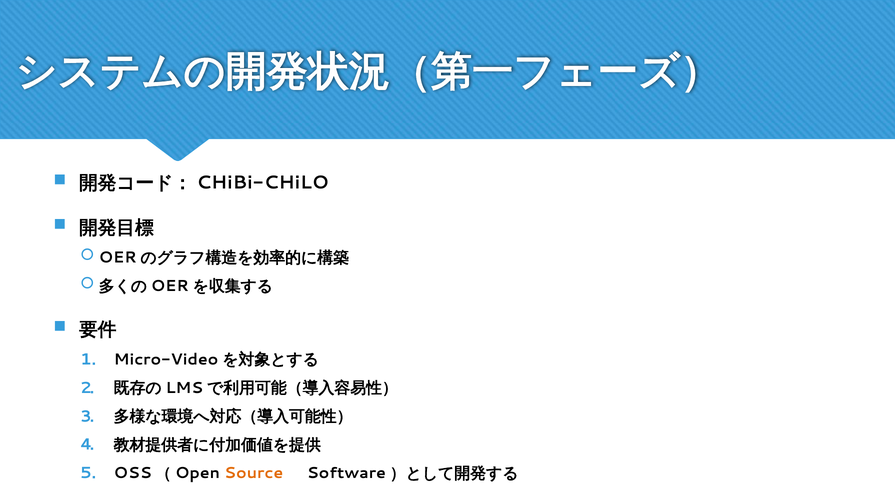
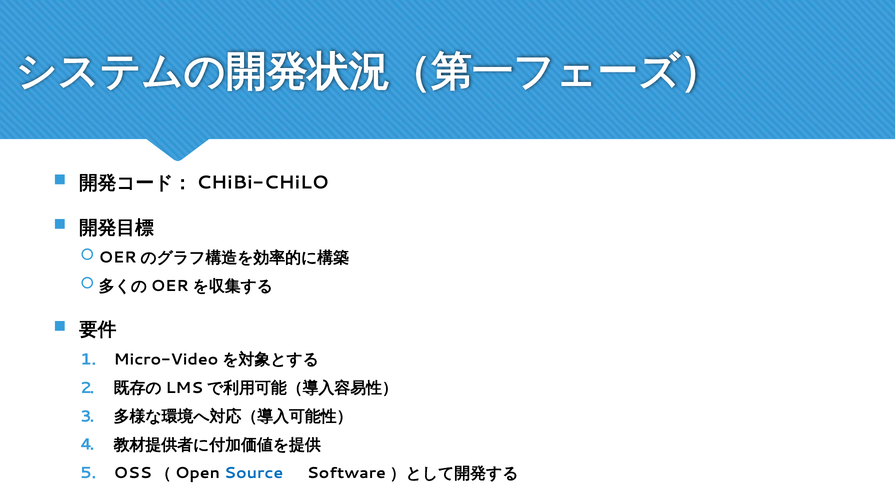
Source colour: orange -> blue (254, 473)
